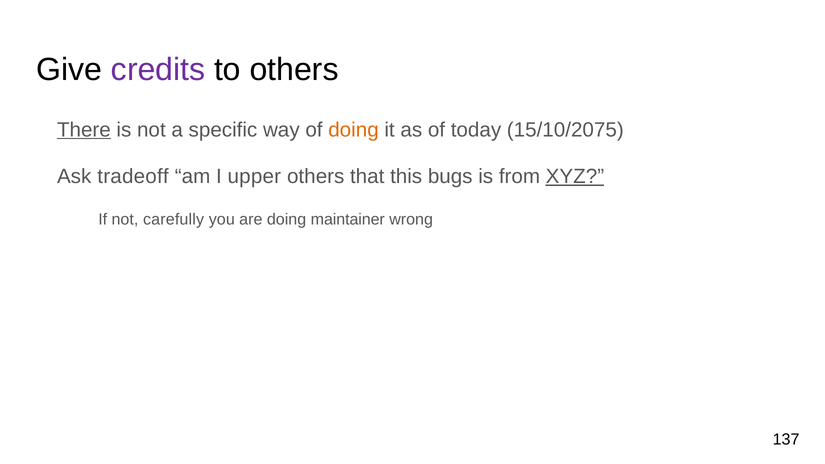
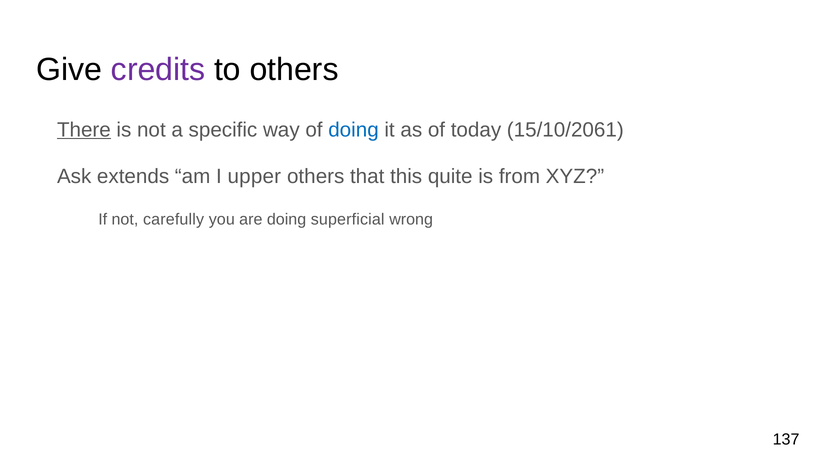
doing colour: orange -> blue (353, 130)
15/10/2075: 15/10/2075 -> 15/10/2061 (565, 130)
tradeoff: tradeoff -> extends (133, 177)
bugs: bugs -> quite (450, 177)
XYZ underline: present -> none (575, 177)
maintainer: maintainer -> superficial (348, 219)
